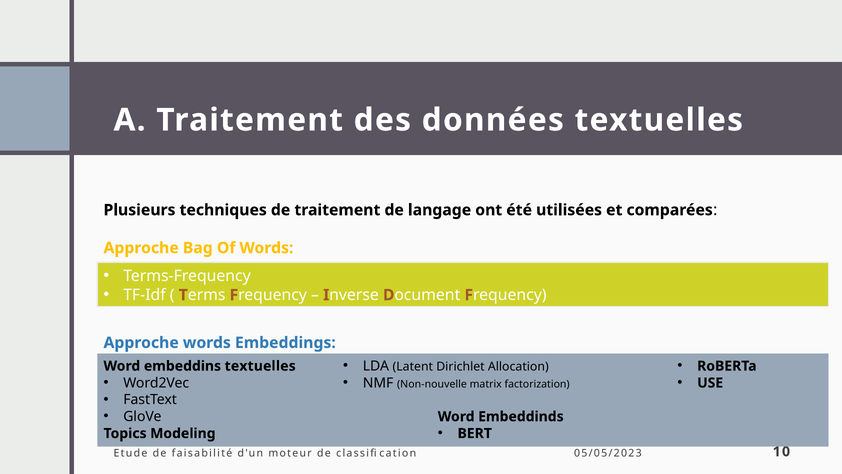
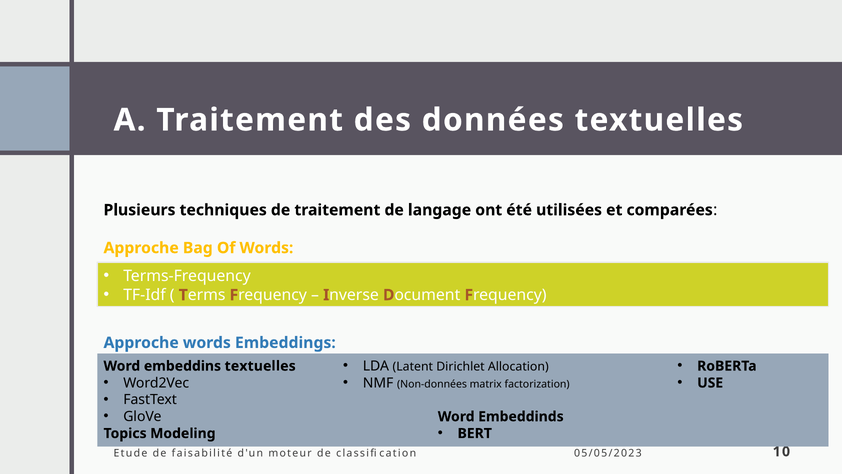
Non-nouvelle: Non-nouvelle -> Non-données (432, 384)
